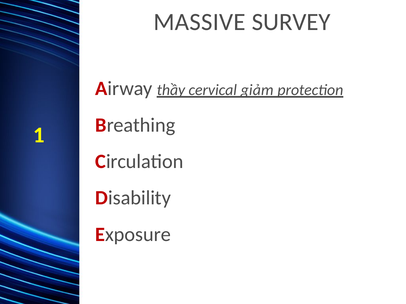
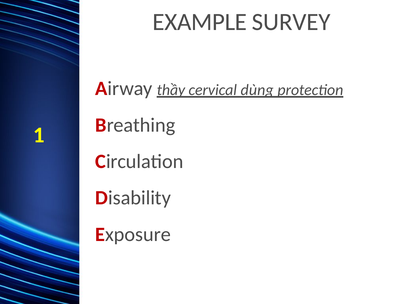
MASSIVE: MASSIVE -> EXAMPLE (200, 22)
giảm: giảm -> dùng (257, 90)
